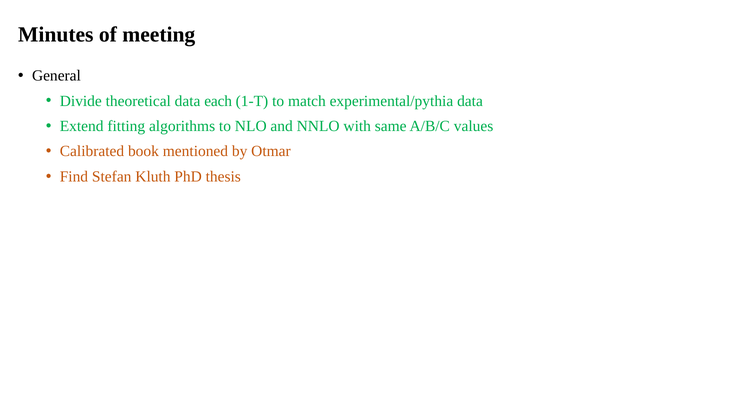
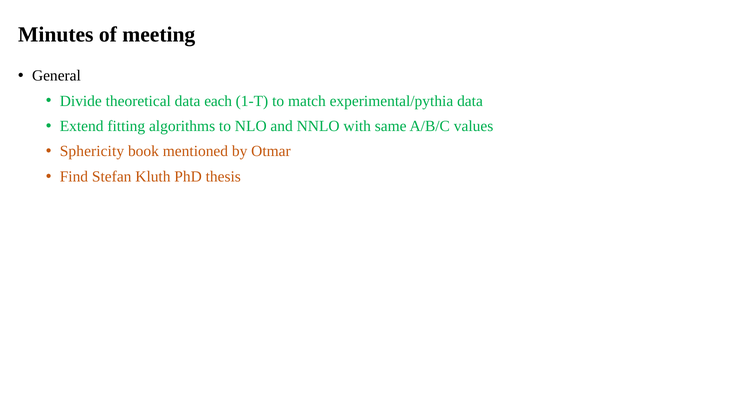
Calibrated: Calibrated -> Sphericity (92, 151)
